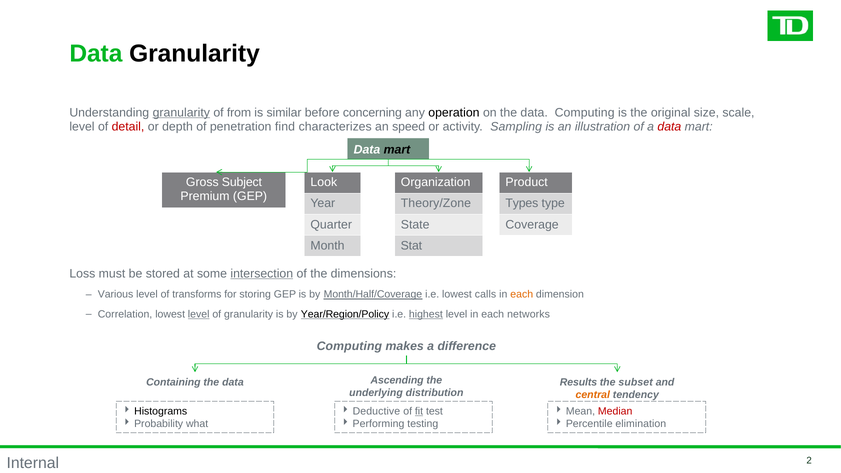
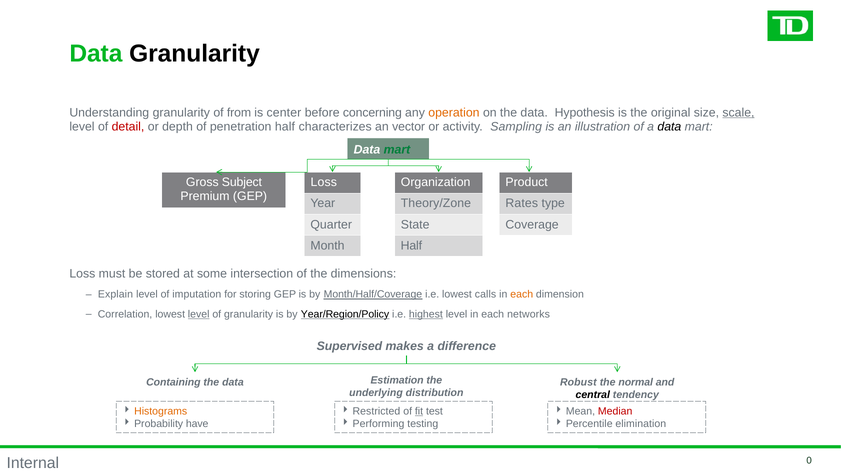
granularity underline: present -> none (181, 113)
similar: similar -> center (284, 113)
operation colour: black -> orange (454, 113)
data Computing: Computing -> Hypothesis (585, 113)
scale underline: none -> present (738, 113)
penetration find: find -> half (285, 127)
speed: speed -> vector (409, 127)
data colour: red -> black (669, 127)
mart colour: black -> green (397, 150)
Look: Look -> Loss (324, 182)
Types: Types -> Rates (522, 203)
Stat: Stat -> Half (411, 246)
intersection underline: present -> none (262, 274)
Various: Various -> Explain (115, 294)
transforms: transforms -> imputation (197, 294)
Computing: Computing -> Supervised (349, 346)
Ascending: Ascending -> Estimation (397, 380)
Results: Results -> Robust (578, 382)
subset: subset -> normal (636, 382)
central colour: orange -> black (593, 395)
Histograms colour: black -> orange (161, 411)
Deductive: Deductive -> Restricted (376, 411)
what: what -> have (197, 424)
2: 2 -> 0 (809, 460)
